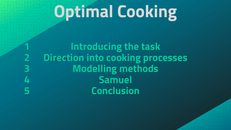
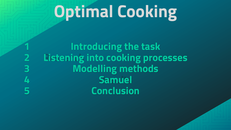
Direction: Direction -> Listening (64, 58)
